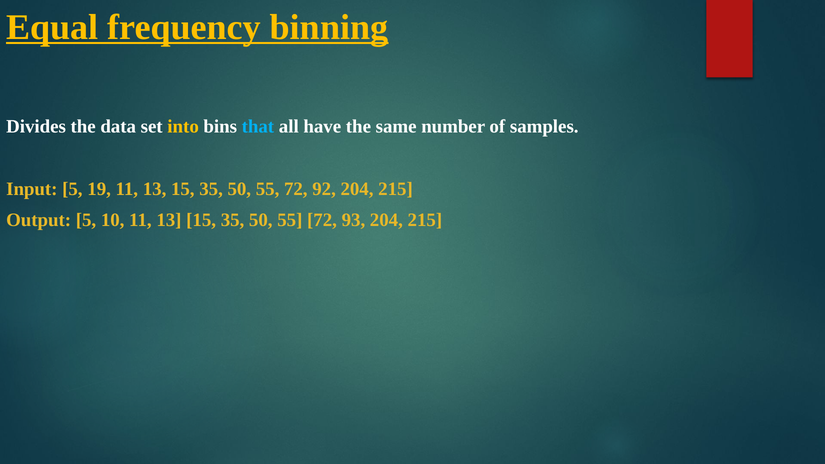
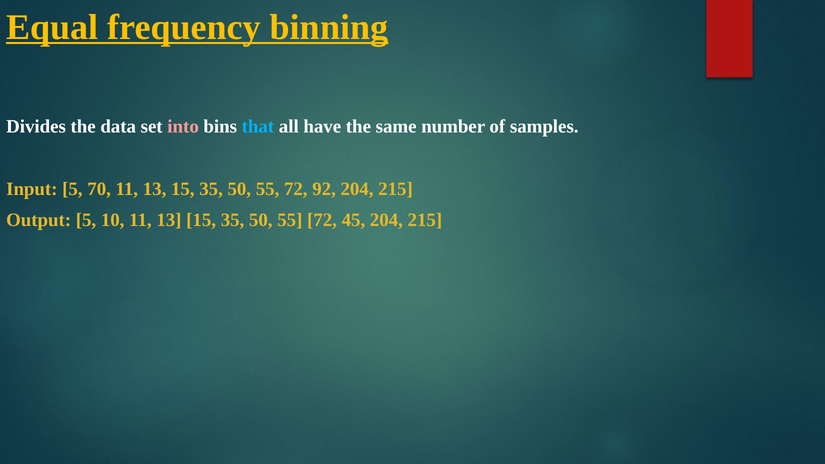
into colour: yellow -> pink (183, 126)
19: 19 -> 70 (99, 189)
93: 93 -> 45 (353, 220)
